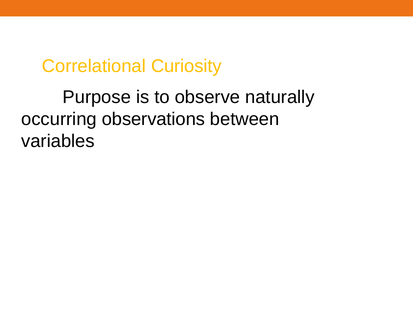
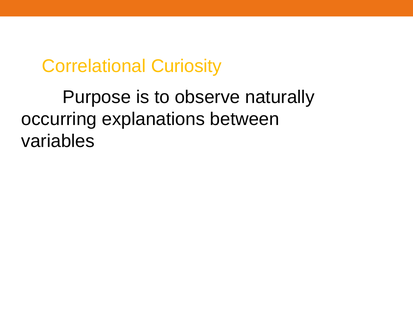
observations: observations -> explanations (153, 119)
